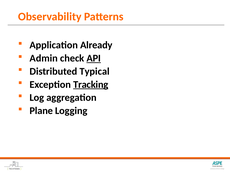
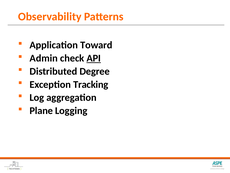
Already: Already -> Toward (96, 45)
Typical: Typical -> Degree (95, 71)
Tracking underline: present -> none (91, 84)
